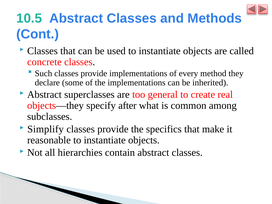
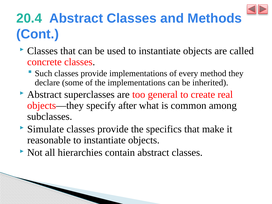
10.5: 10.5 -> 20.4 (29, 18)
Simplify: Simplify -> Simulate (46, 129)
